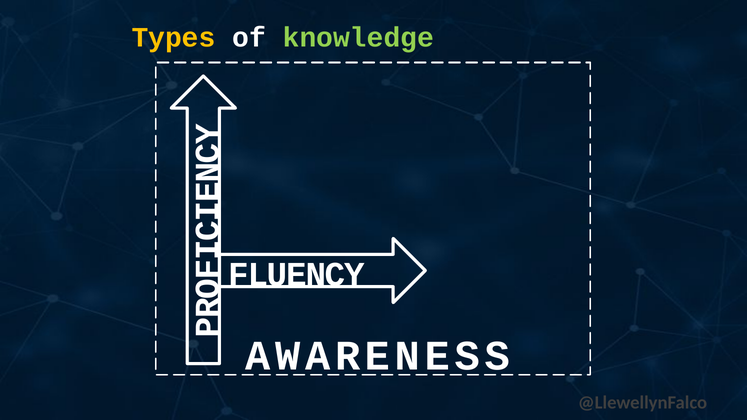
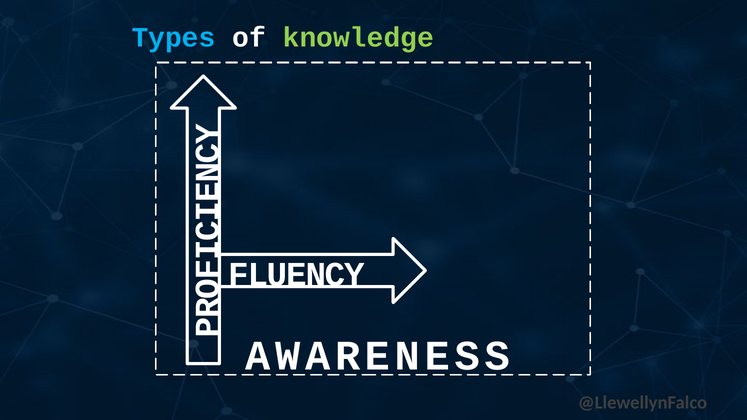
Types colour: yellow -> light blue (174, 37)
